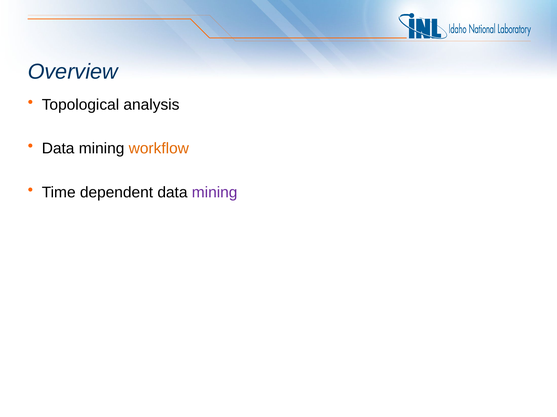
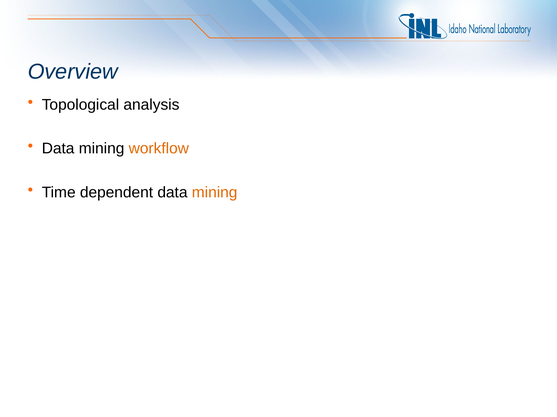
mining colour: purple -> orange (215, 193)
